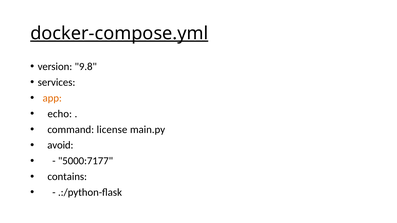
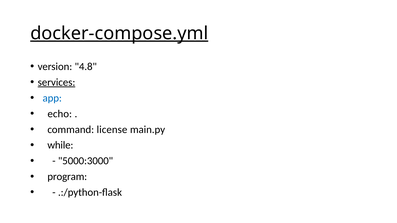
9.8: 9.8 -> 4.8 (86, 67)
services underline: none -> present (57, 82)
app colour: orange -> blue (52, 98)
avoid: avoid -> while (60, 145)
5000:7177: 5000:7177 -> 5000:3000 (86, 161)
contains: contains -> program (67, 177)
